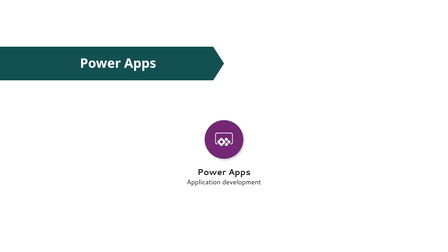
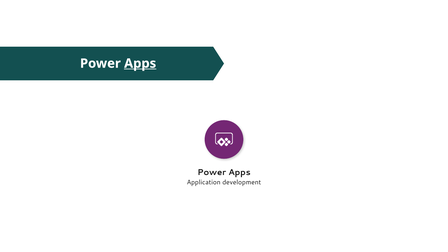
Apps underline: none -> present (140, 63)
